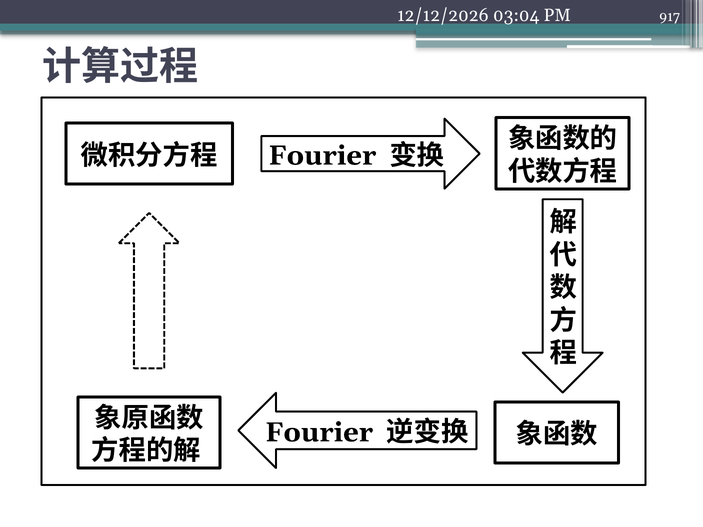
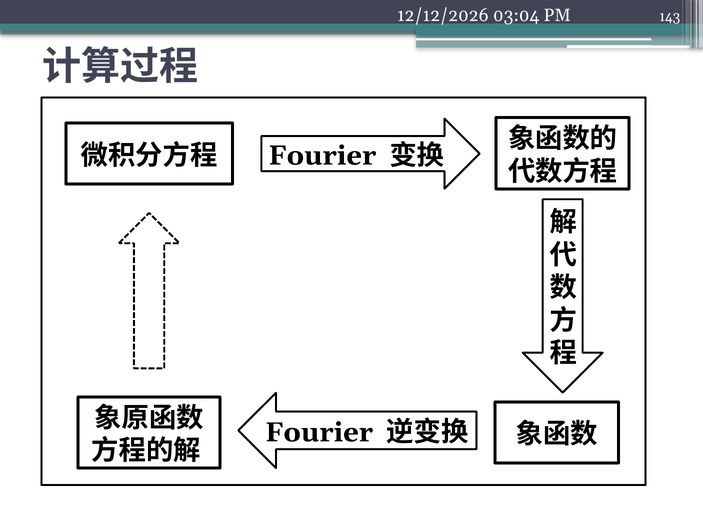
917: 917 -> 143 (670, 17)
